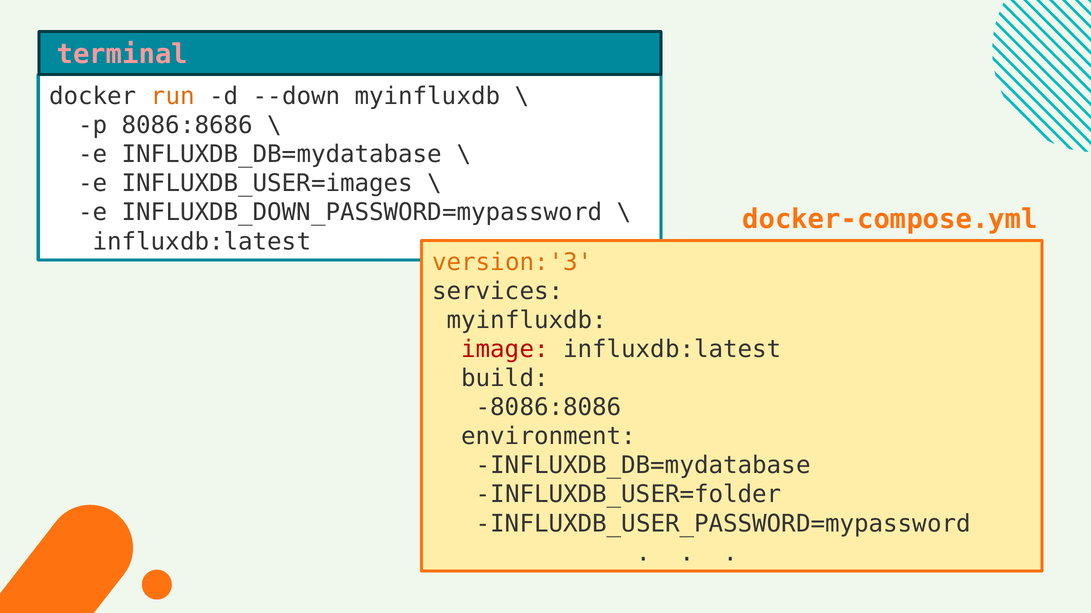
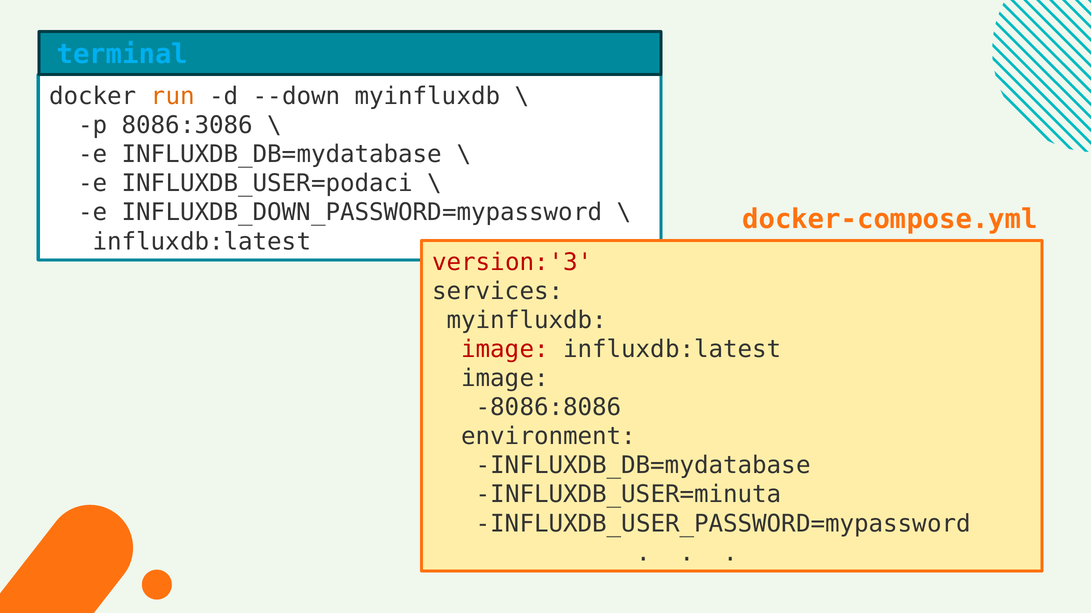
terminal colour: pink -> light blue (122, 54)
8086:8686: 8086:8686 -> 8086:3086 (187, 126)
INFLUXDB_USER=images: INFLUXDB_USER=images -> INFLUXDB_USER=podaci (267, 184)
version:'3 colour: orange -> red (512, 262)
build: build -> image (505, 379)
INFLUXDB_USER=folder: INFLUXDB_USER=folder -> INFLUXDB_USER=minuta (629, 495)
